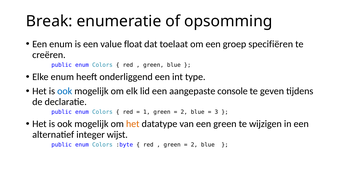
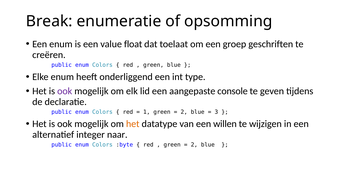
specifiëren: specifiëren -> geschriften (271, 44)
ook colour: blue -> purple (65, 91)
een green: green -> willen (225, 124)
wijst: wijst -> naar (117, 135)
